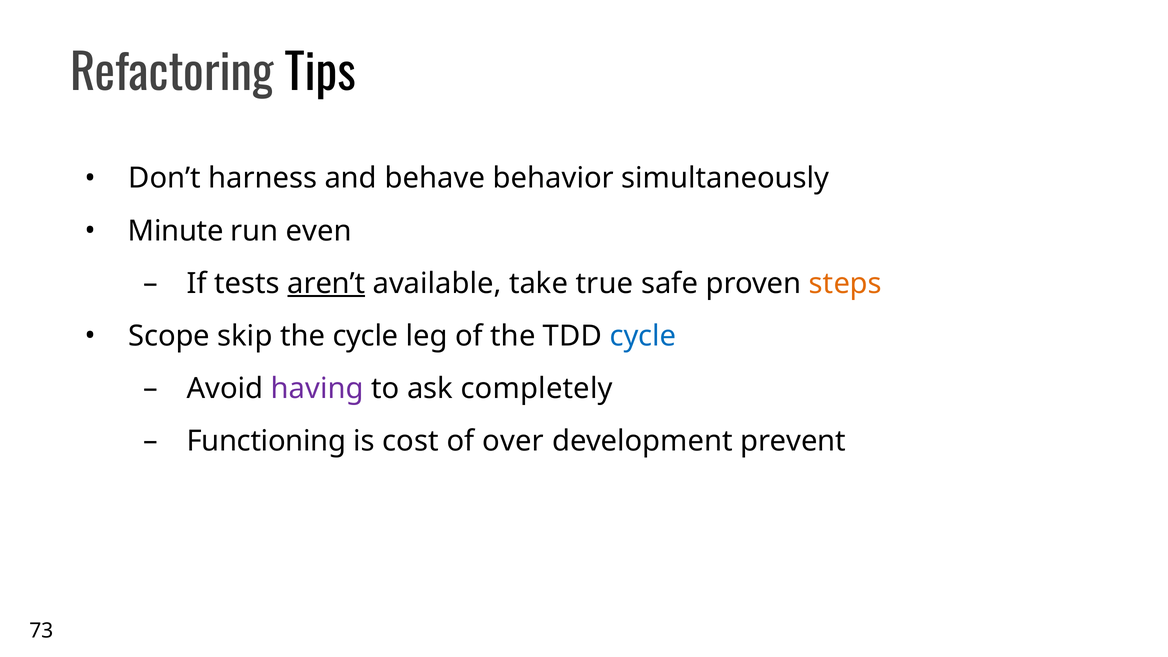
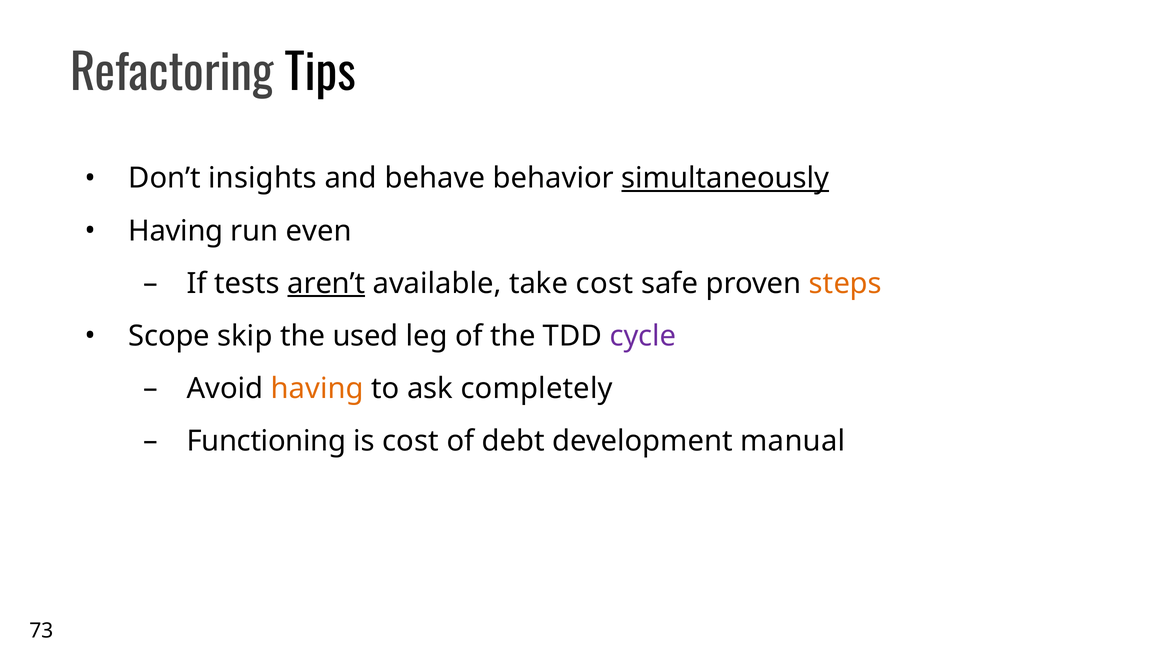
harness: harness -> insights (263, 178)
simultaneously underline: none -> present (725, 178)
Minute: Minute -> Having (176, 231)
take true: true -> cost (604, 283)
the cycle: cycle -> used (365, 336)
cycle colour: blue -> purple (643, 336)
having colour: purple -> orange (317, 389)
over: over -> debt (513, 441)
prevent: prevent -> manual (793, 441)
